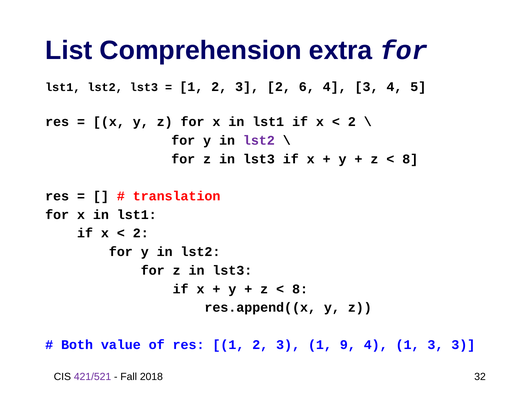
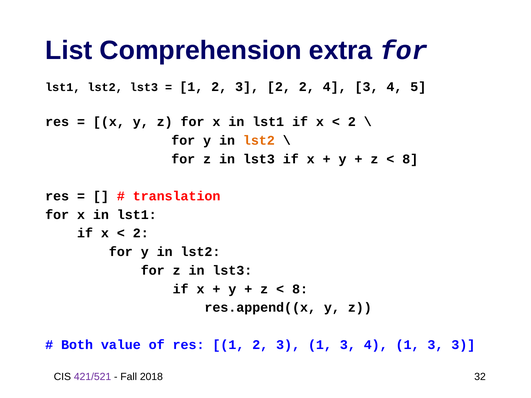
2 6: 6 -> 2 (307, 87)
lst2 colour: purple -> orange (259, 140)
3 1 9: 9 -> 3 (348, 345)
